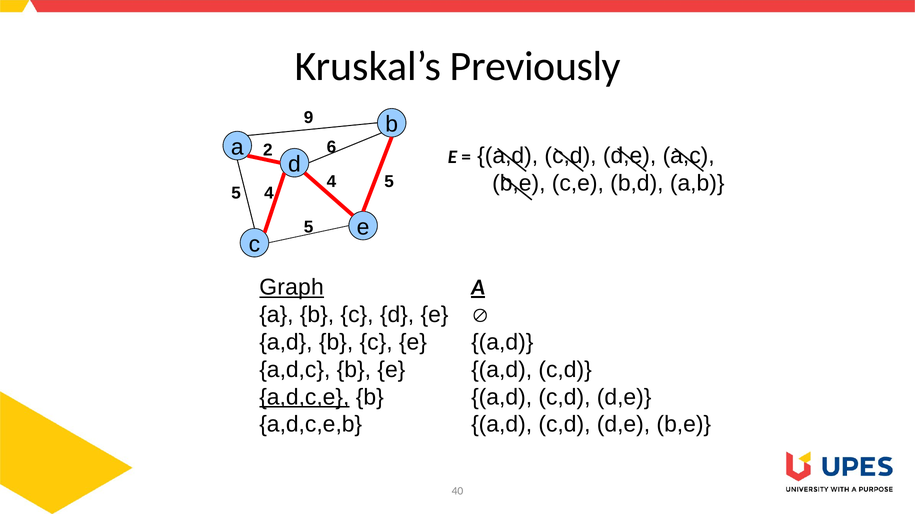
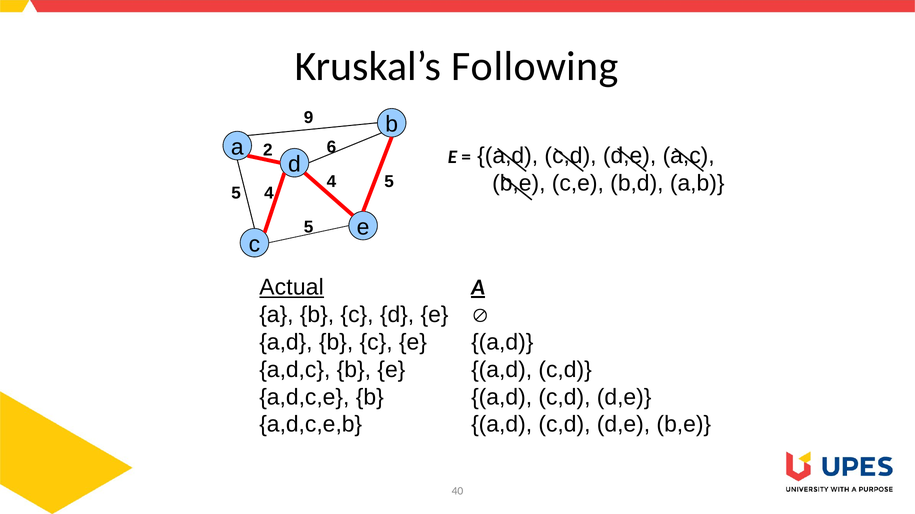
Previously: Previously -> Following (535, 66)
Graph: Graph -> Actual (292, 288)
a,d,c,e underline: present -> none (304, 397)
